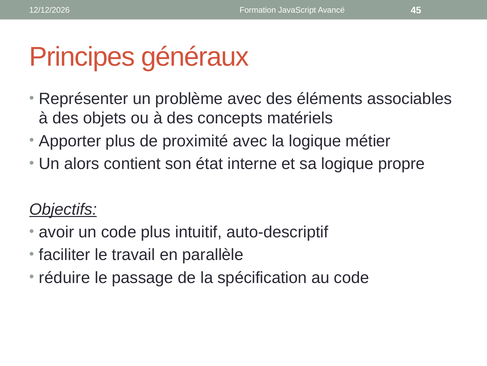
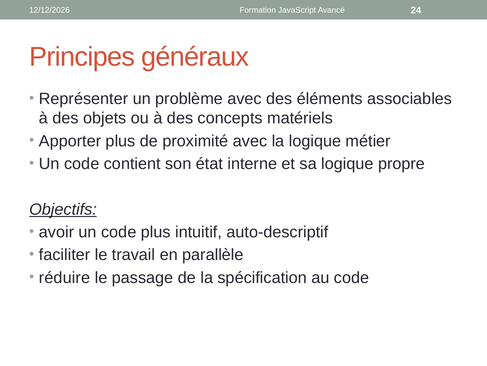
45: 45 -> 24 (416, 10)
alors: alors -> code (82, 163)
